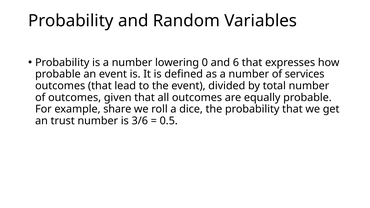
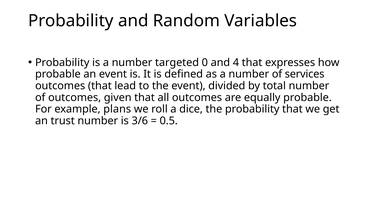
lowering: lowering -> targeted (177, 63)
6: 6 -> 4 (236, 63)
share: share -> plans (117, 109)
